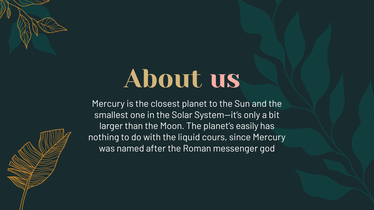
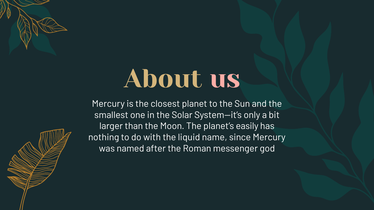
cours: cours -> name (215, 138)
